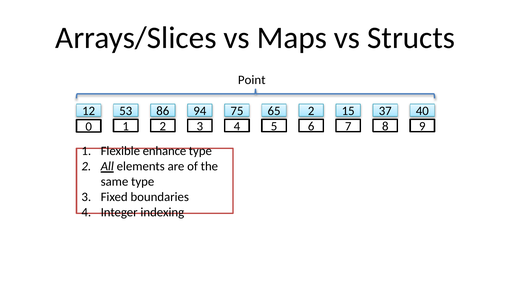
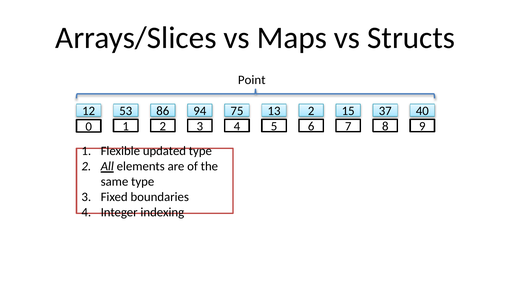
65: 65 -> 13 (274, 111)
enhance: enhance -> updated (164, 151)
